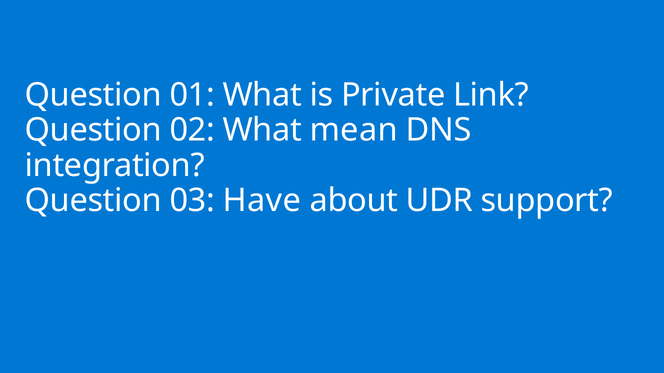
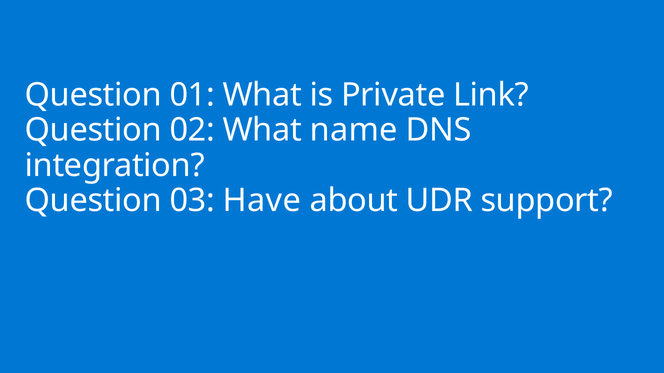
mean: mean -> name (354, 130)
